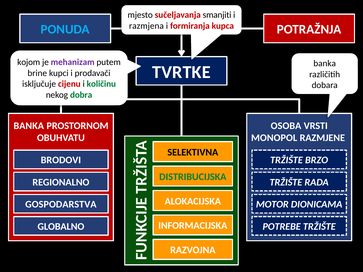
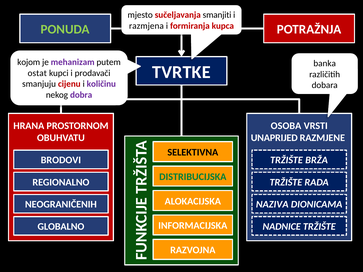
PONUDA colour: light blue -> light green (65, 29)
brine: brine -> ostat (37, 73)
isključuje: isključuje -> smanjuju (39, 84)
količinu colour: green -> purple (101, 84)
dobra colour: green -> purple (81, 95)
BANKA: BANKA -> HRANA (29, 126)
MONOPOL: MONOPOL -> UNAPRIJED (274, 138)
BRZO: BRZO -> BRŽA (317, 160)
GOSPODARSTVA: GOSPODARSTVA -> NEOGRANIČENIH (61, 205)
MOTOR: MOTOR -> NAZIVA (272, 205)
POTREBE: POTREBE -> NADNICE (282, 227)
